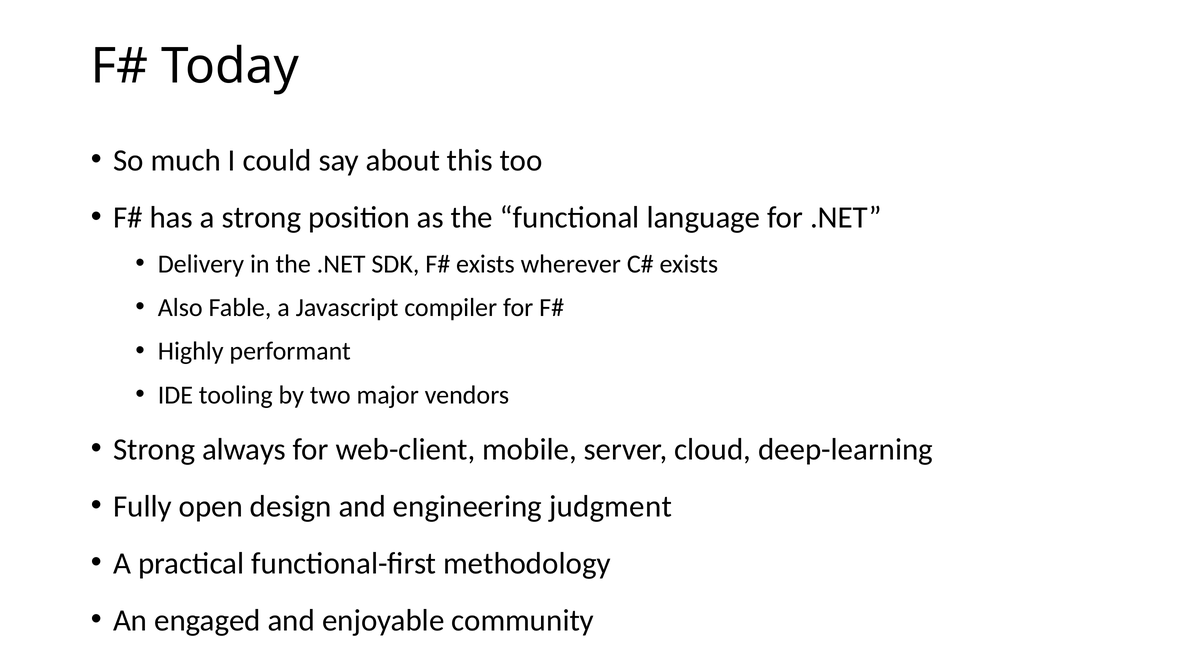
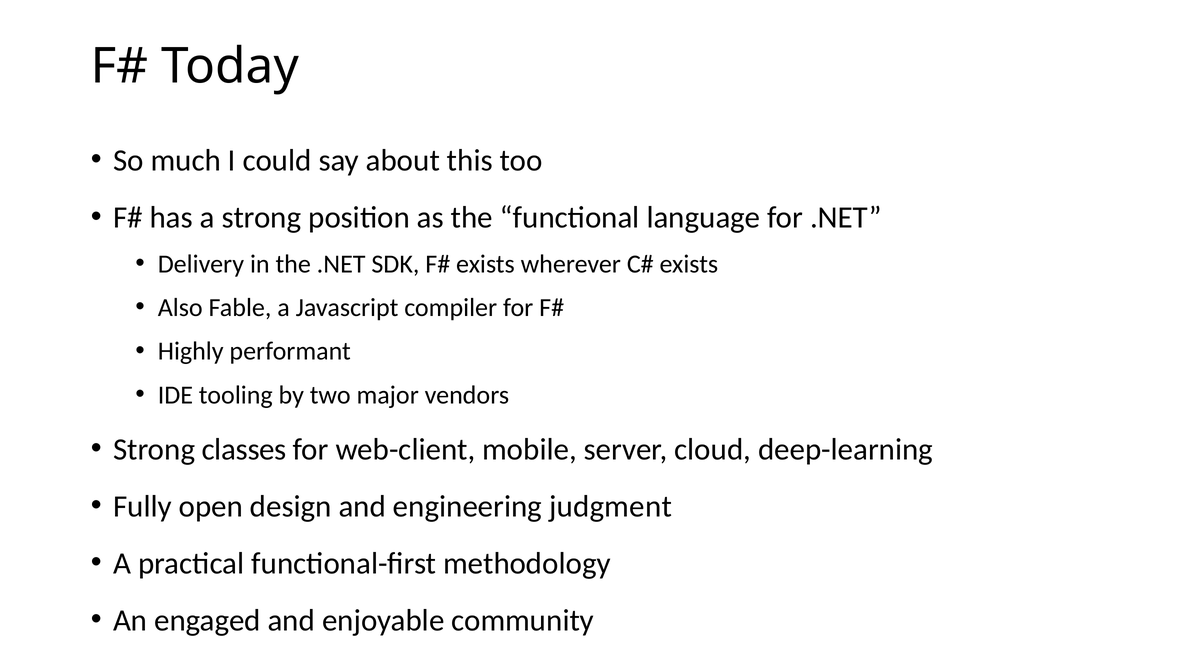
always: always -> classes (244, 449)
